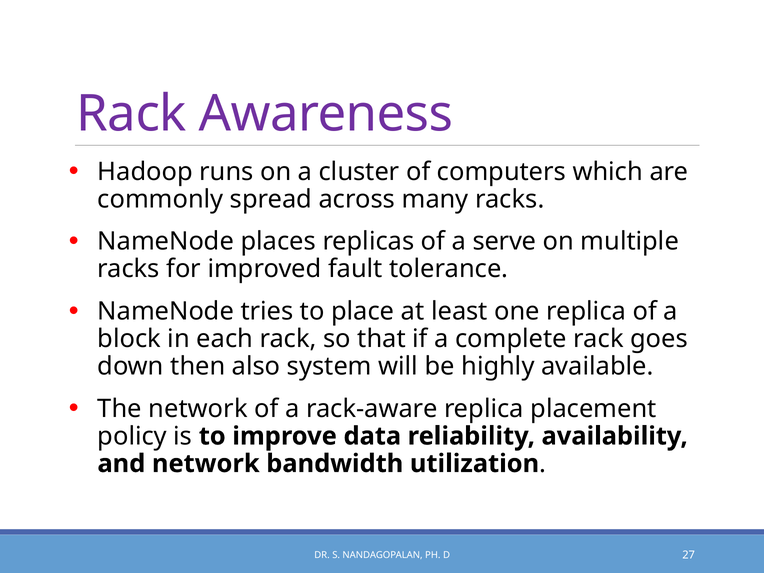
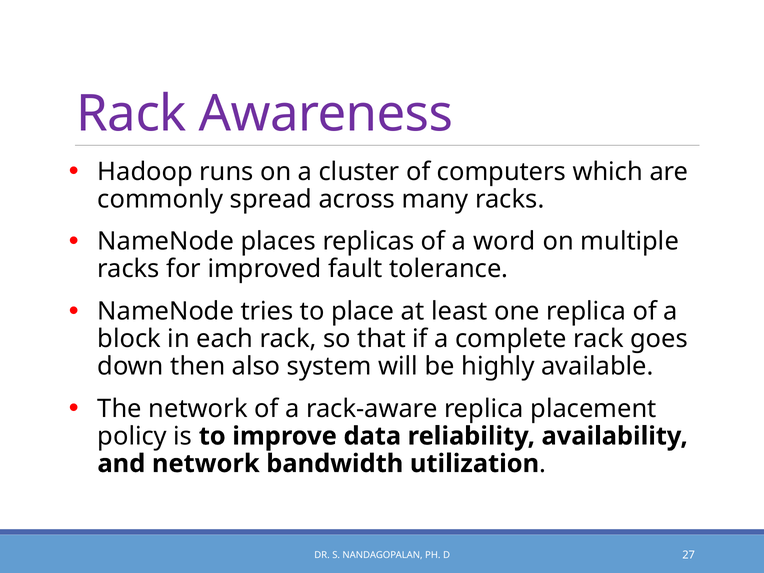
serve: serve -> word (504, 241)
